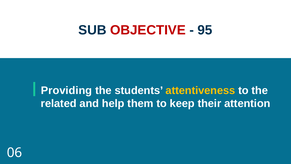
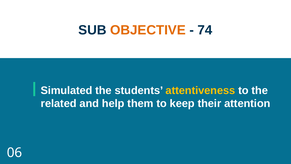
OBJECTIVE colour: red -> orange (148, 30)
95: 95 -> 74 (205, 30)
Providing: Providing -> Simulated (67, 90)
